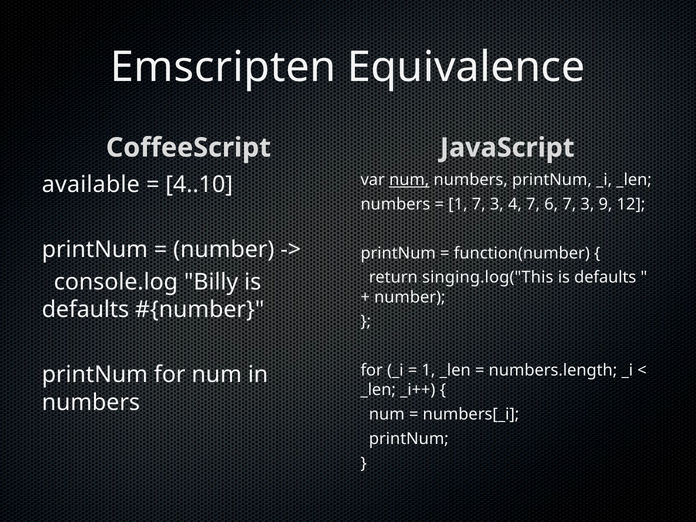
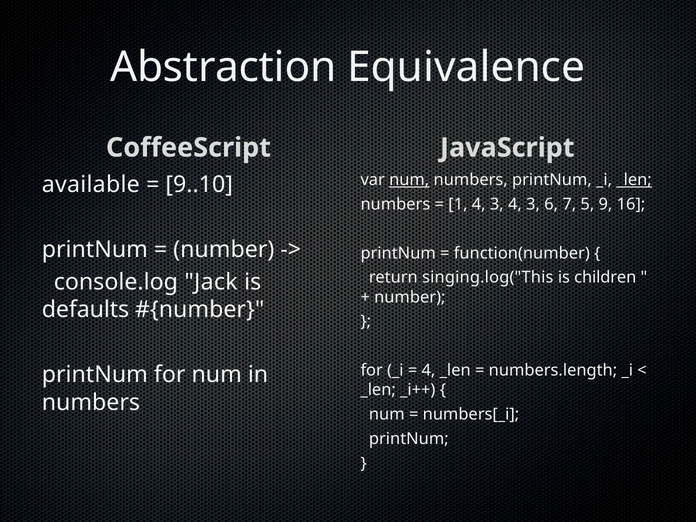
Emscripten: Emscripten -> Abstraction (223, 67)
_len underline: none -> present (634, 180)
4..10: 4..10 -> 9..10 (199, 185)
1 7: 7 -> 4 (479, 204)
3 4 7: 7 -> 3 (533, 204)
6 7 3: 3 -> 5 (587, 204)
12: 12 -> 16 (631, 204)
defaults: defaults -> children (605, 277)
Billy: Billy -> Jack (211, 282)
1: 1 -> 4 (428, 370)
